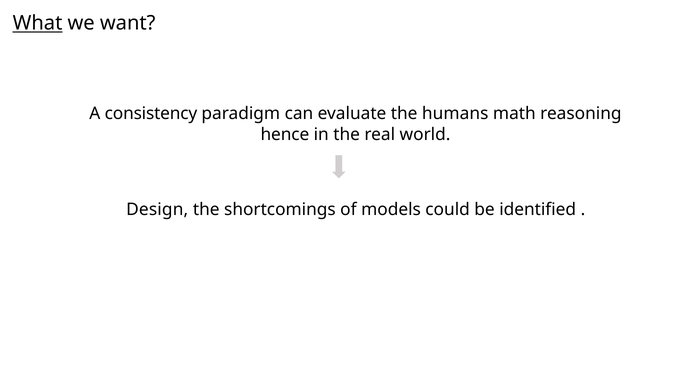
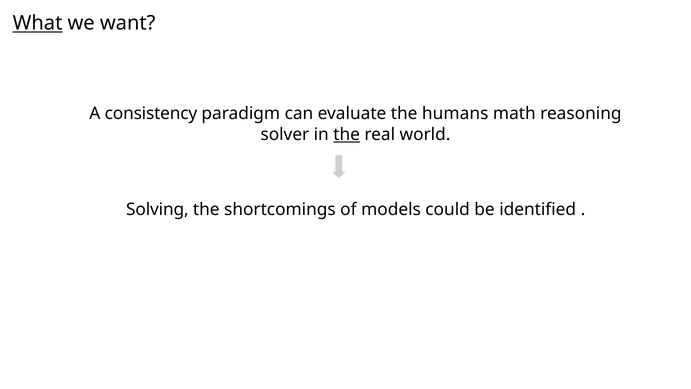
hence: hence -> solver (285, 134)
the underline: none -> present (347, 134)
Design: Design -> Solving (157, 209)
